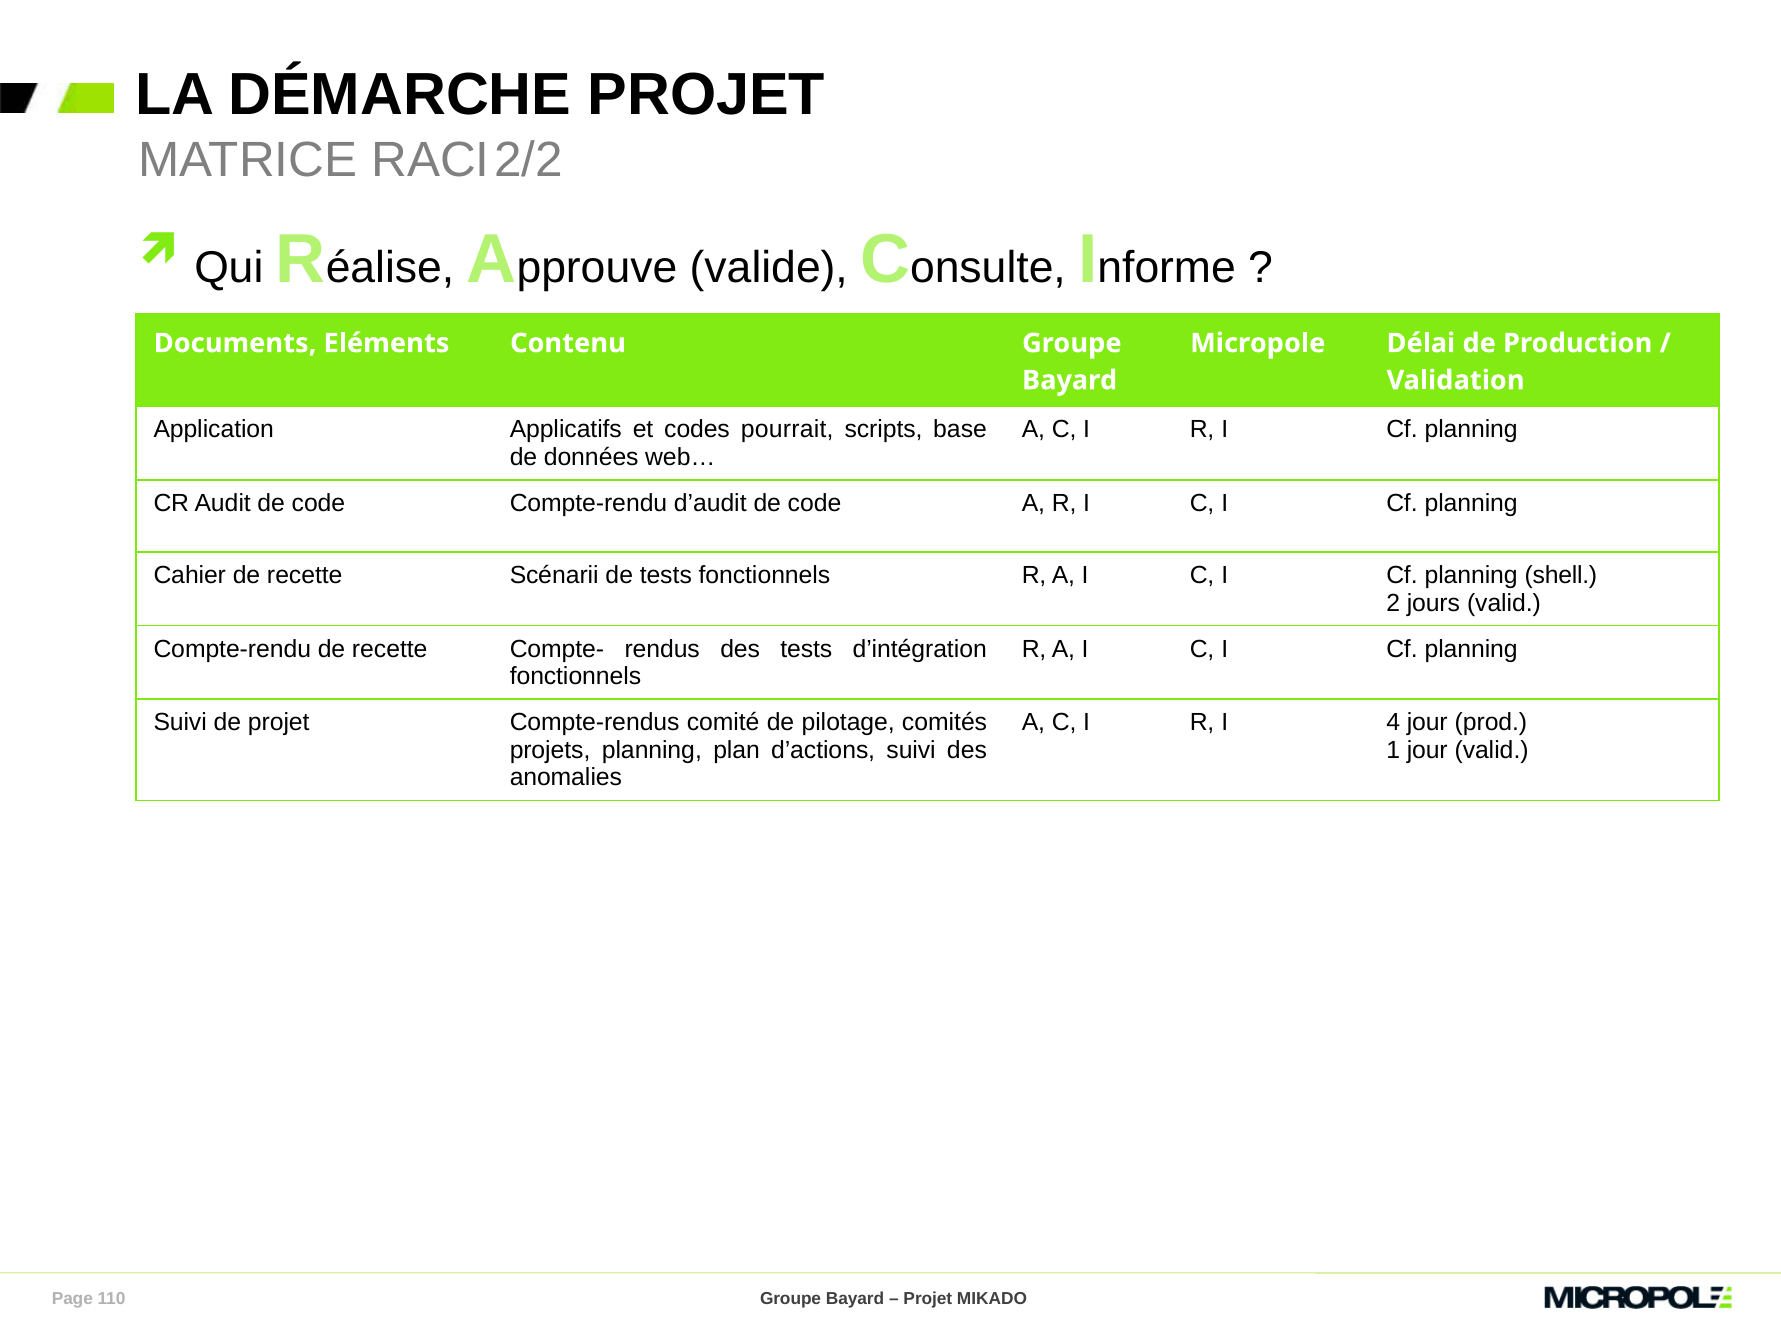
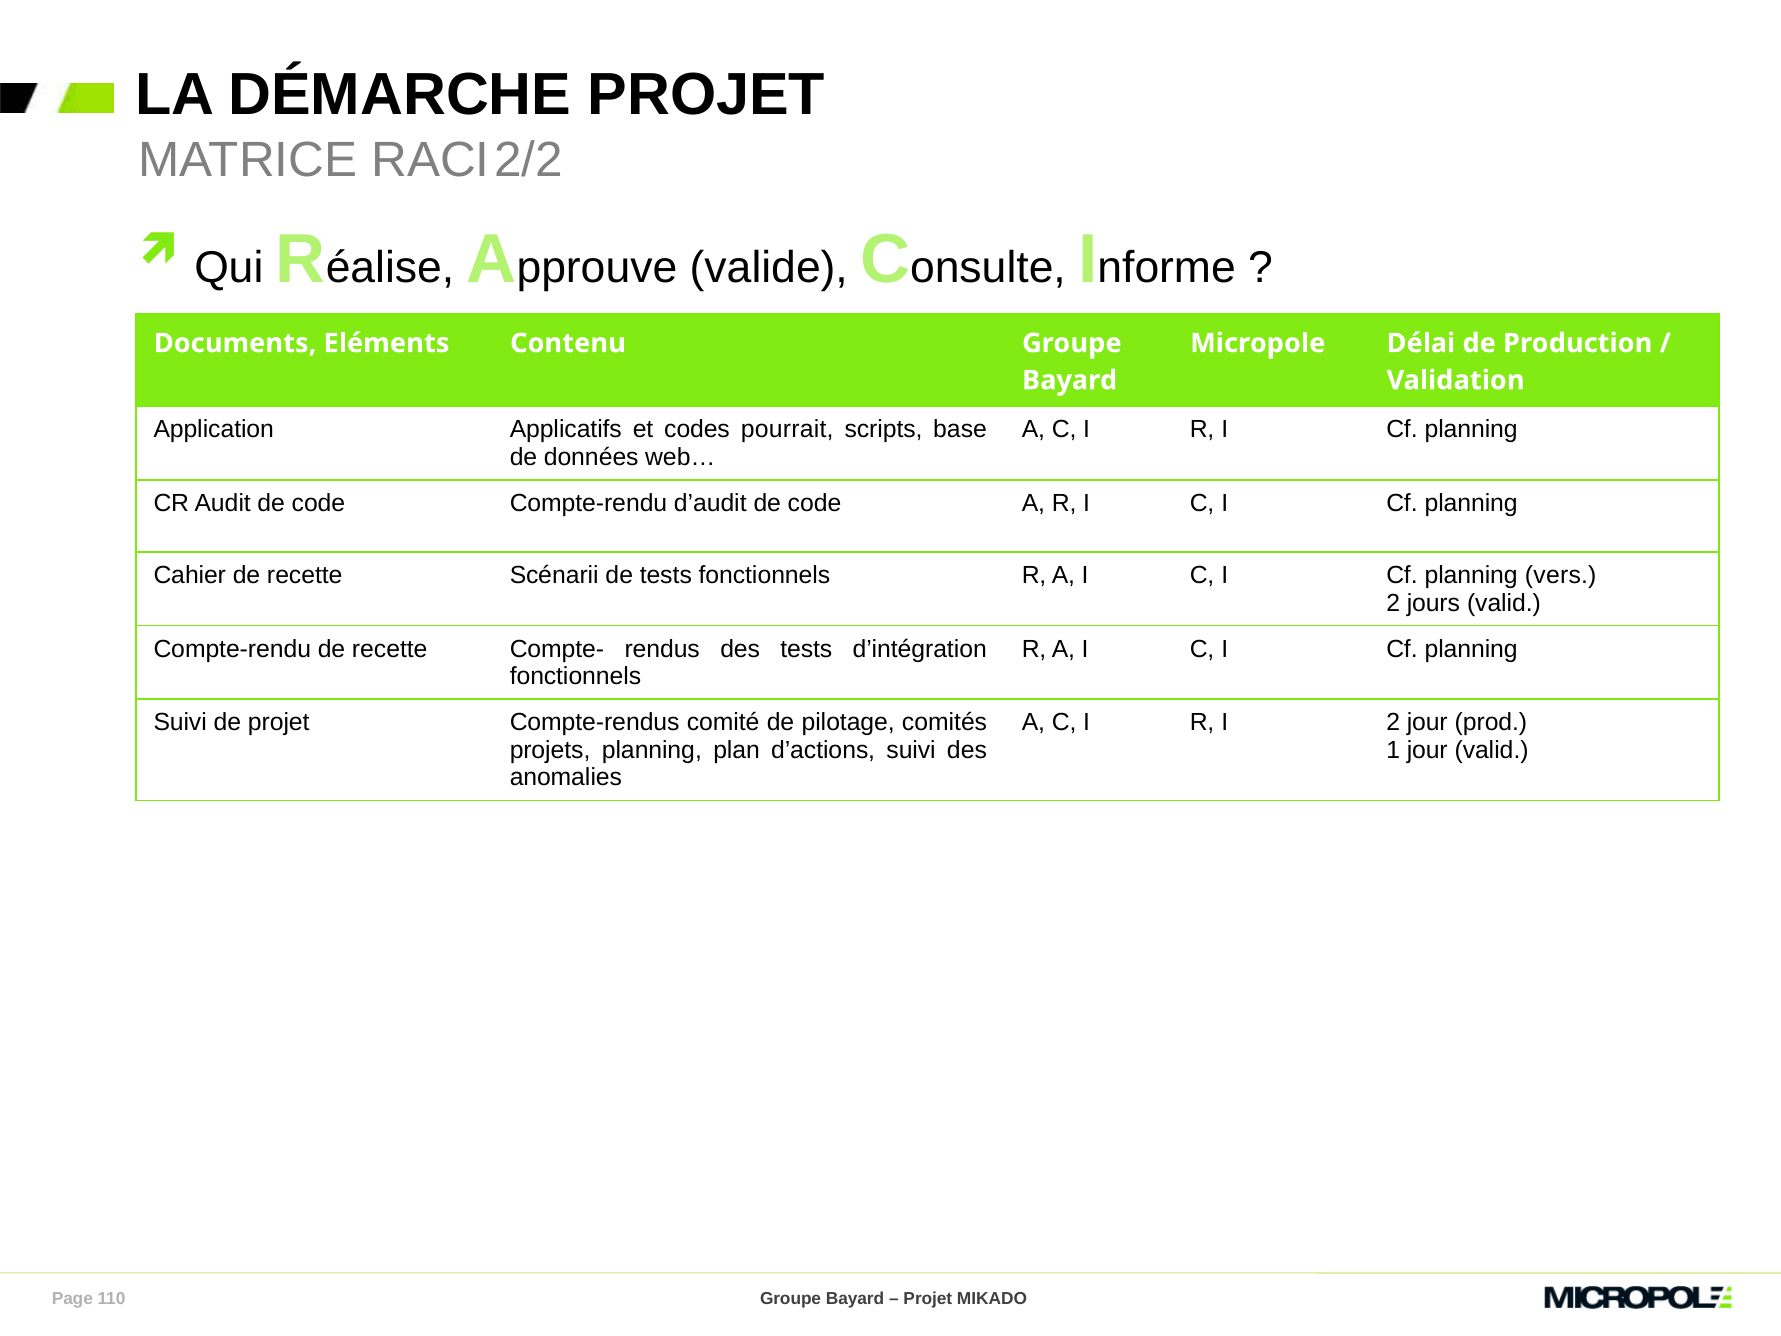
shell: shell -> vers (1561, 575)
I 4: 4 -> 2 (1393, 722)
